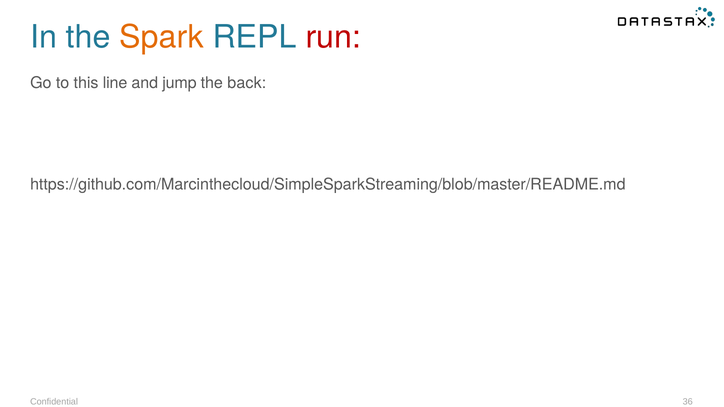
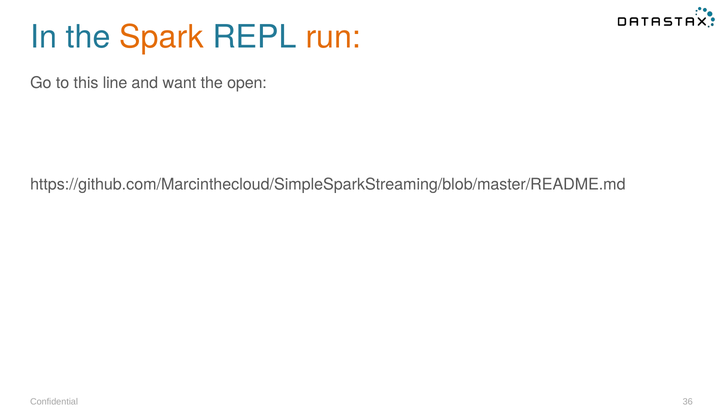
run colour: red -> orange (333, 37)
jump: jump -> want (179, 83)
back: back -> open (247, 83)
